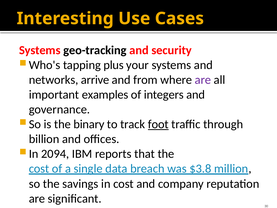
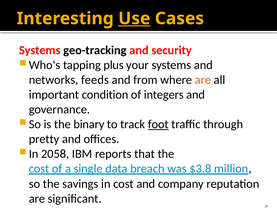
Use underline: none -> present (134, 18)
arrive: arrive -> feeds (95, 80)
are colour: purple -> orange (203, 80)
examples: examples -> condition (105, 95)
billion: billion -> pretty (44, 139)
2094: 2094 -> 2058 (55, 154)
